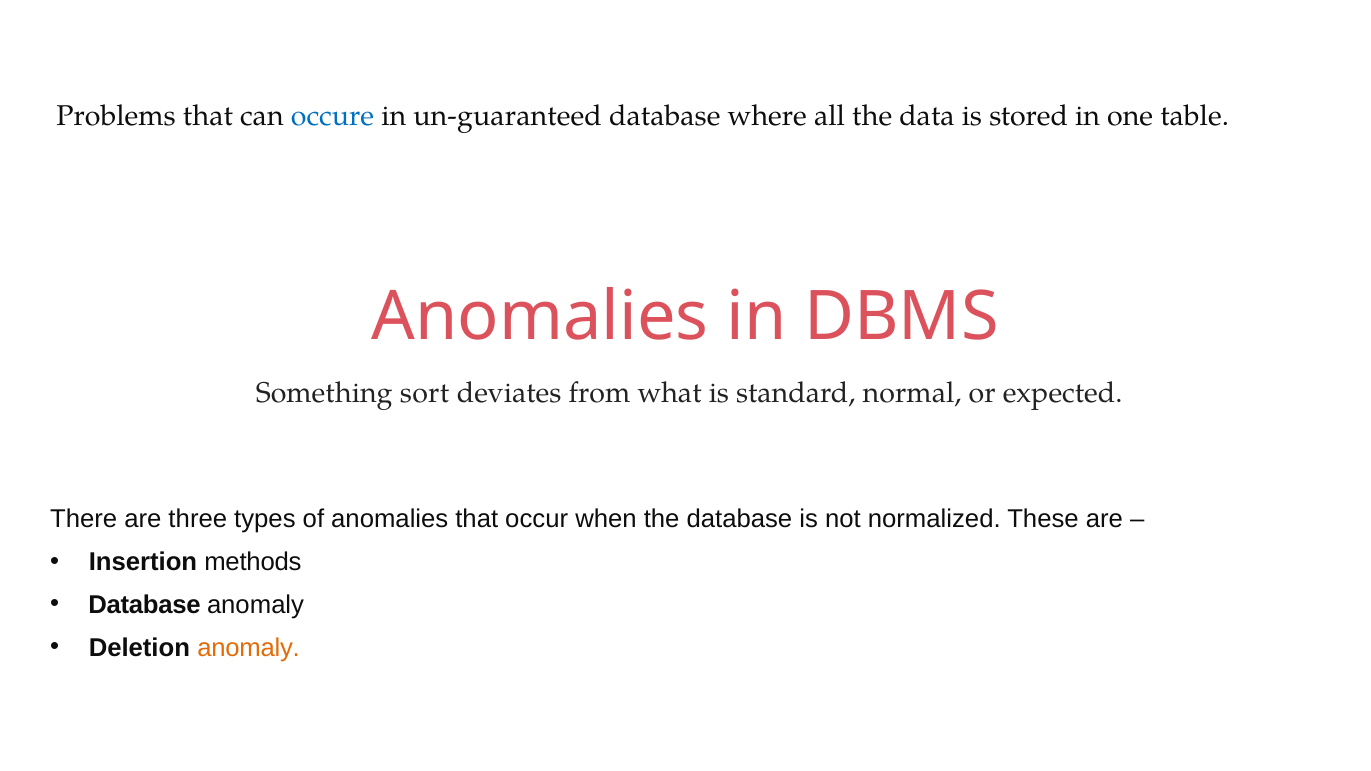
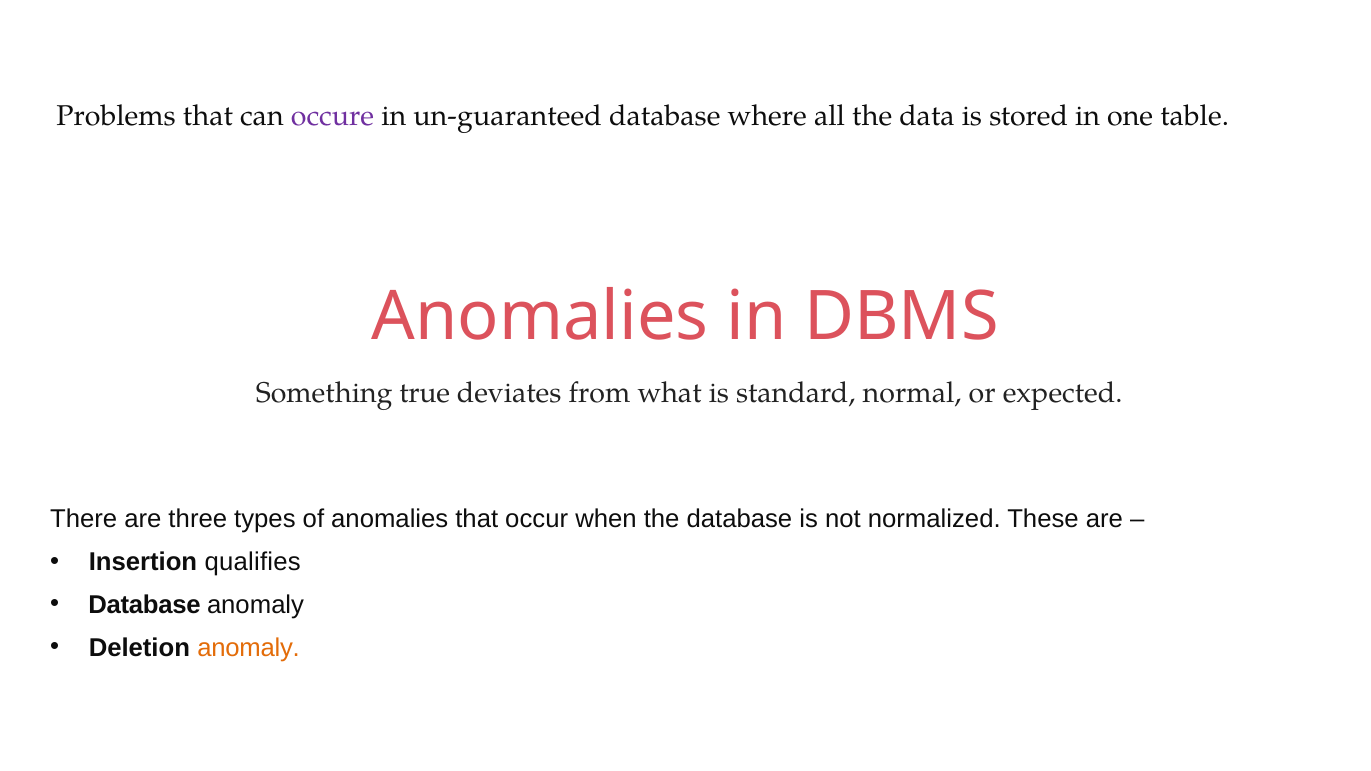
occure colour: blue -> purple (333, 116)
sort: sort -> true (425, 394)
methods: methods -> qualifies (253, 562)
